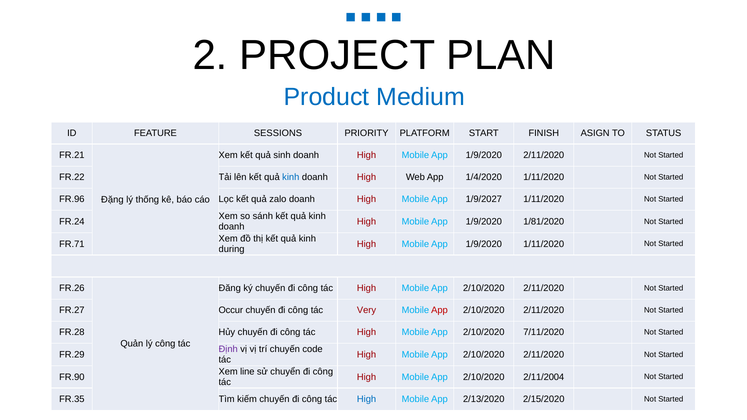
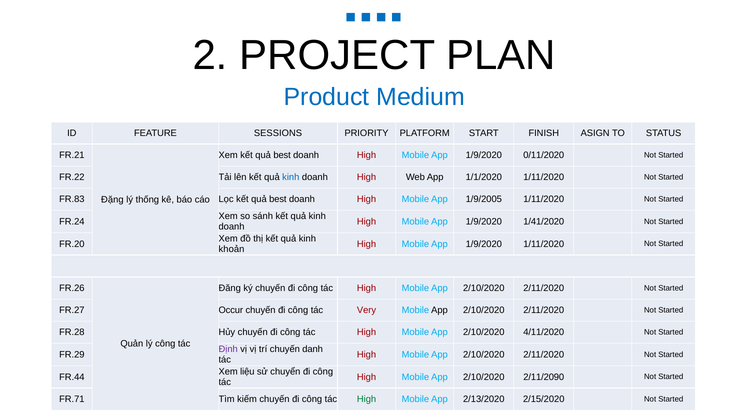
Xem kết quả sinh: sinh -> best (282, 155)
1/9/2020 2/11/2020: 2/11/2020 -> 0/11/2020 (544, 155)
1/4/2020: 1/4/2020 -> 1/1/2020 (484, 177)
FR.96: FR.96 -> FR.83 (72, 199)
Lọc kết quả zalo: zalo -> best (278, 199)
1/9/2027: 1/9/2027 -> 1/9/2005 (484, 199)
1/81/2020: 1/81/2020 -> 1/41/2020 (544, 222)
FR.71: FR.71 -> FR.20 (72, 244)
during: during -> khoản (232, 249)
App colour: red -> black (439, 310)
7/11/2020: 7/11/2020 -> 4/11/2020 (544, 333)
code: code -> danh (313, 350)
line: line -> liệu (247, 372)
FR.90: FR.90 -> FR.44 (72, 377)
2/11/2004: 2/11/2004 -> 2/11/2090 (544, 377)
FR.35: FR.35 -> FR.71 (72, 399)
High colour: blue -> green (367, 399)
